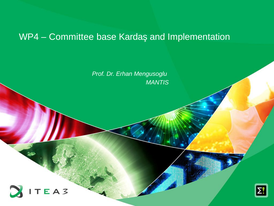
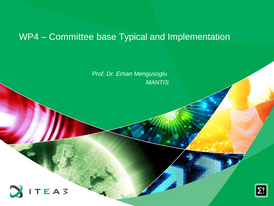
Kardaş: Kardaş -> Typical (133, 37)
